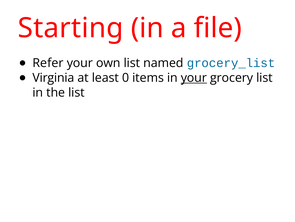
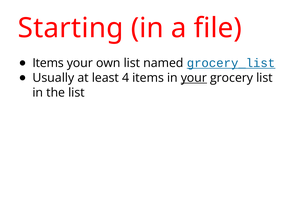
Refer: Refer -> Items (48, 63)
grocery_list underline: none -> present (231, 63)
Virginia: Virginia -> Usually (53, 78)
0: 0 -> 4 (126, 78)
